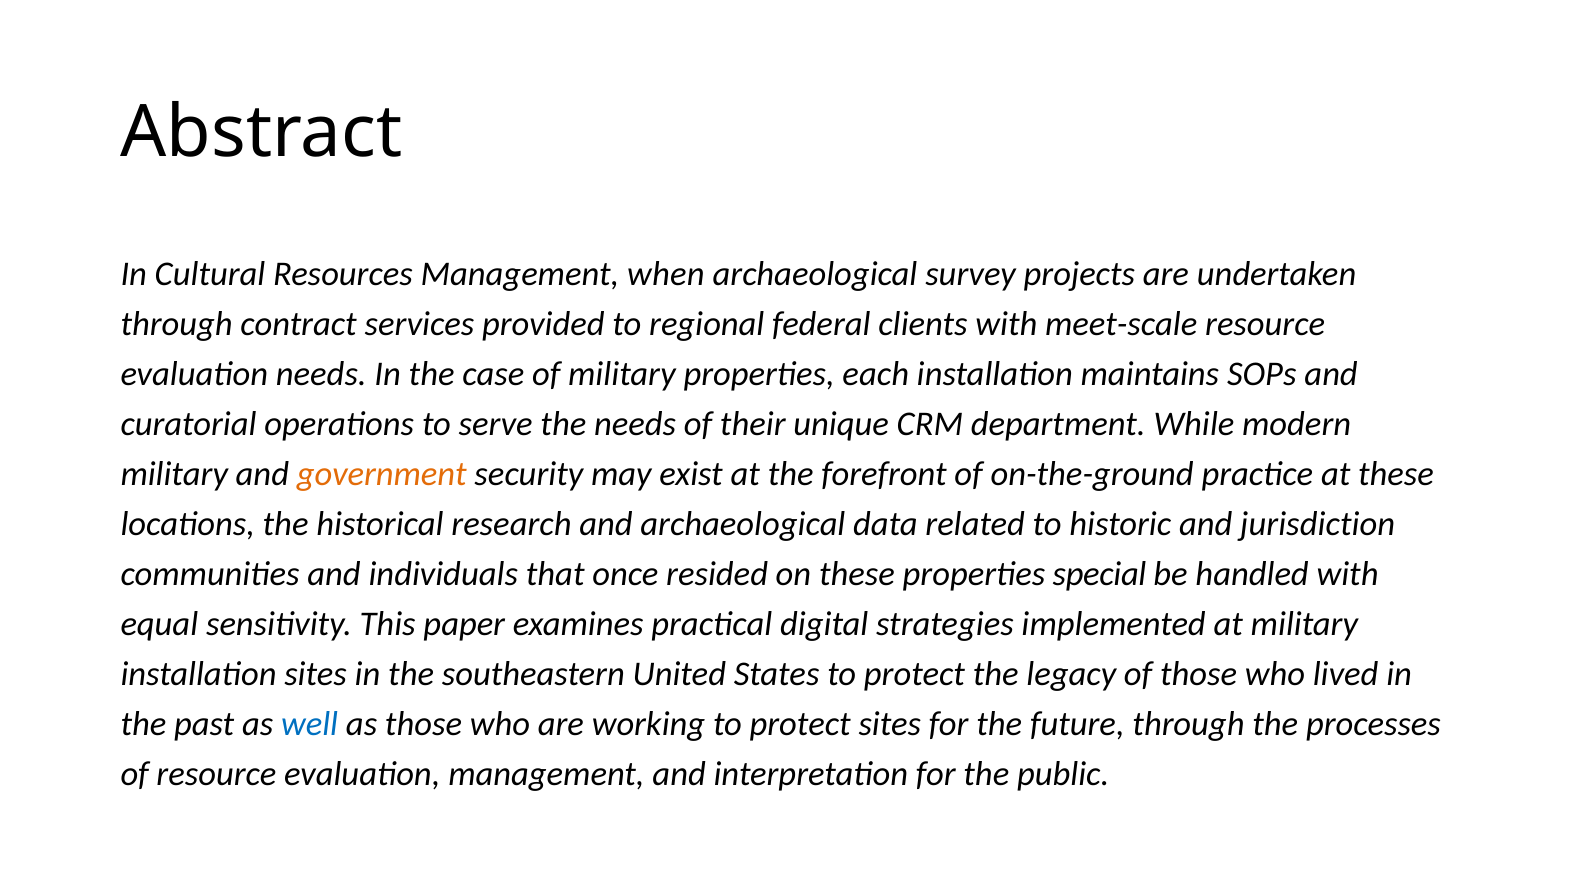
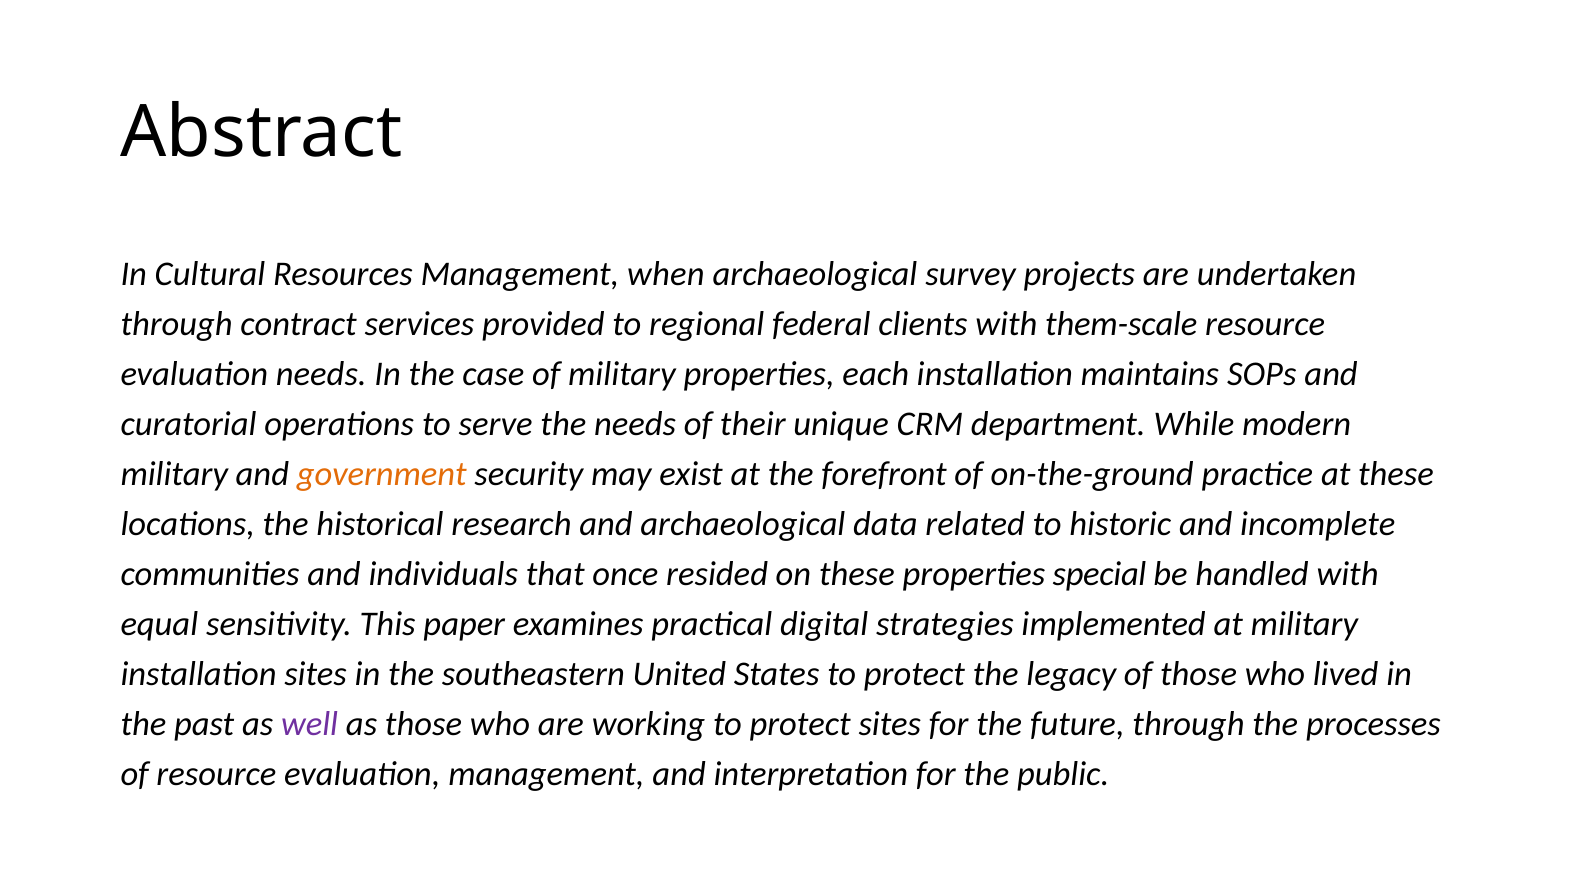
meet-scale: meet-scale -> them-scale (1121, 324)
jurisdiction: jurisdiction -> incomplete (1318, 525)
well colour: blue -> purple (310, 725)
